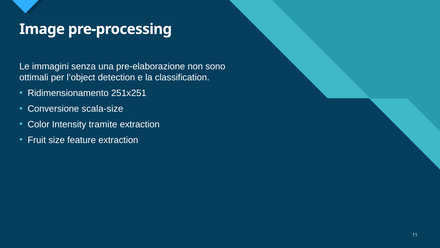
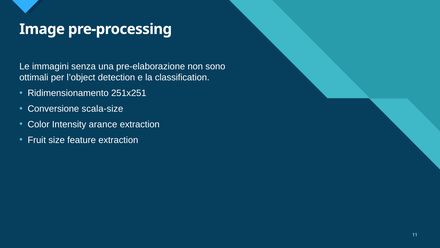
tramite: tramite -> arance (103, 124)
